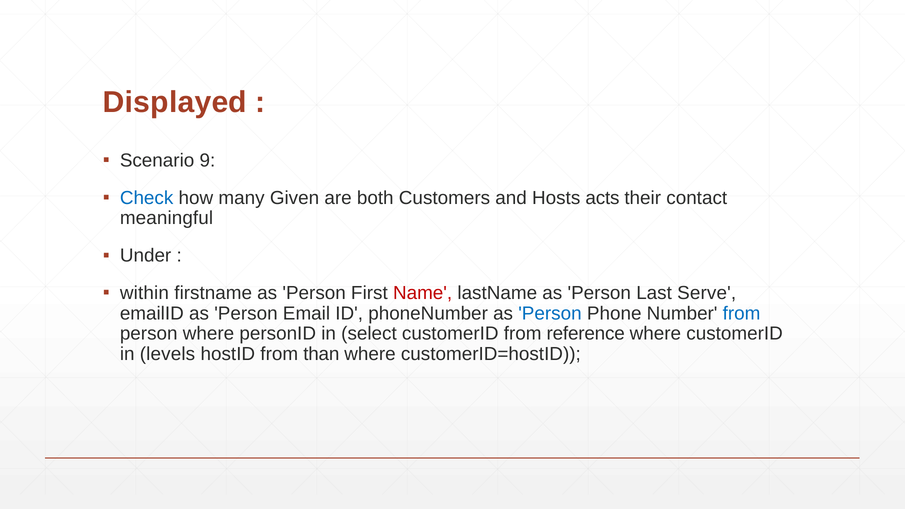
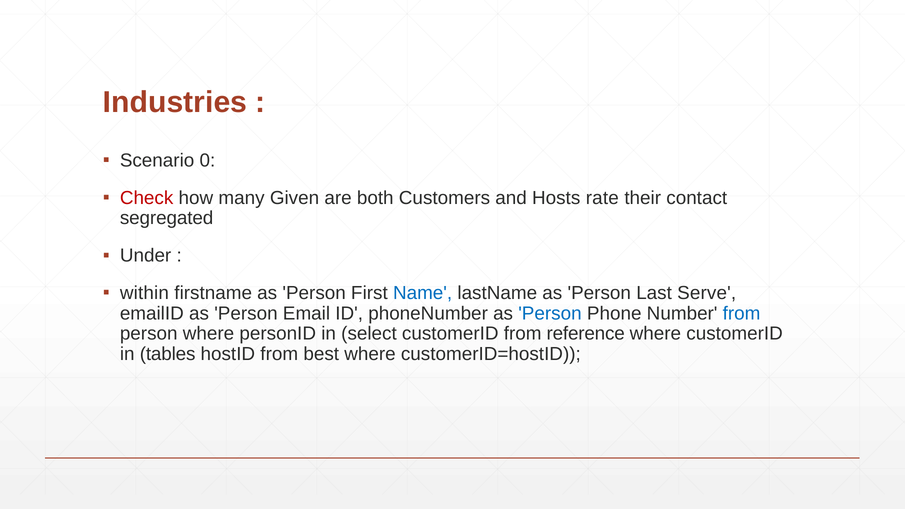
Displayed: Displayed -> Industries (175, 102)
9: 9 -> 0 (207, 161)
Check colour: blue -> red (147, 198)
acts: acts -> rate (602, 198)
meaningful: meaningful -> segregated (167, 218)
Name colour: red -> blue (423, 293)
levels: levels -> tables (168, 354)
than: than -> best (321, 354)
